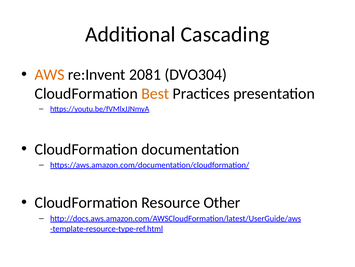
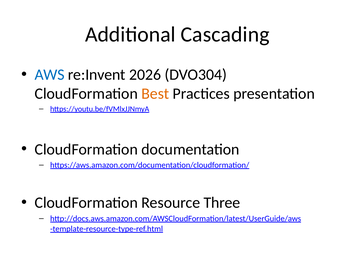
AWS colour: orange -> blue (50, 74)
2081: 2081 -> 2026 (145, 74)
Other: Other -> Three (222, 202)
